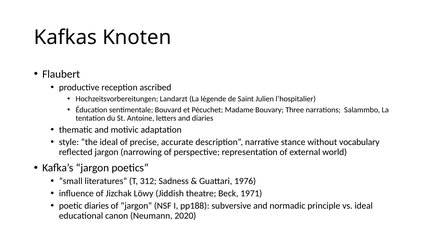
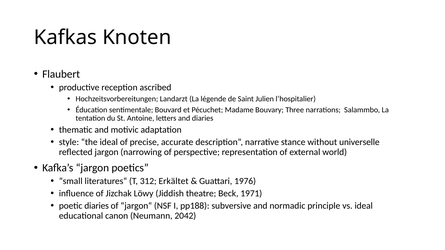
vocabulary: vocabulary -> universelle (359, 142)
Sadness: Sadness -> Erkältet (174, 181)
2020: 2020 -> 2042 (185, 216)
